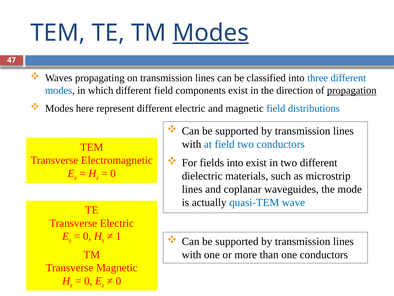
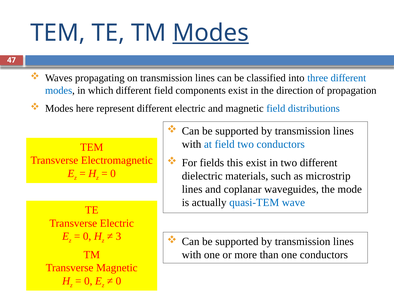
propagation underline: present -> none (352, 90)
fields into: into -> this (235, 163)
1: 1 -> 3 (118, 236)
